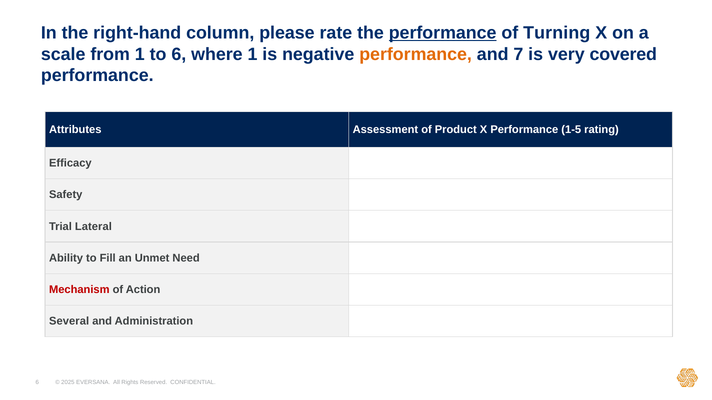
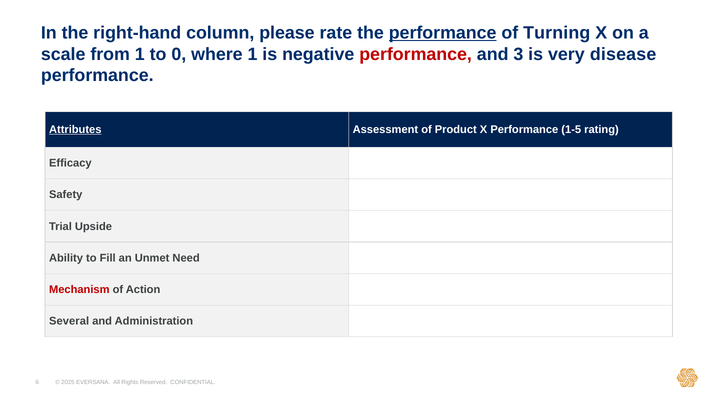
to 6: 6 -> 0 (179, 54)
performance colour: orange -> red (416, 54)
7: 7 -> 3 (518, 54)
covered: covered -> disease (623, 54)
Attributes underline: none -> present (75, 130)
Lateral: Lateral -> Upside (93, 227)
